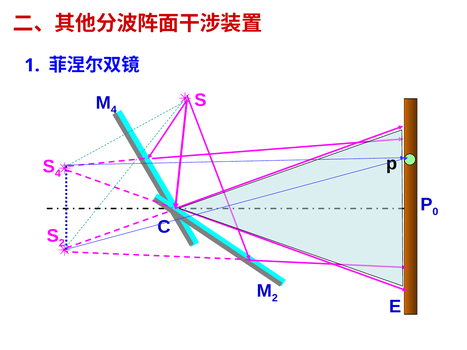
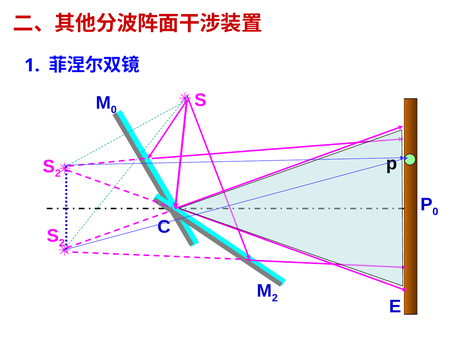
4: 4 -> 0 (114, 110)
4: 4 -> 2 (58, 174)
